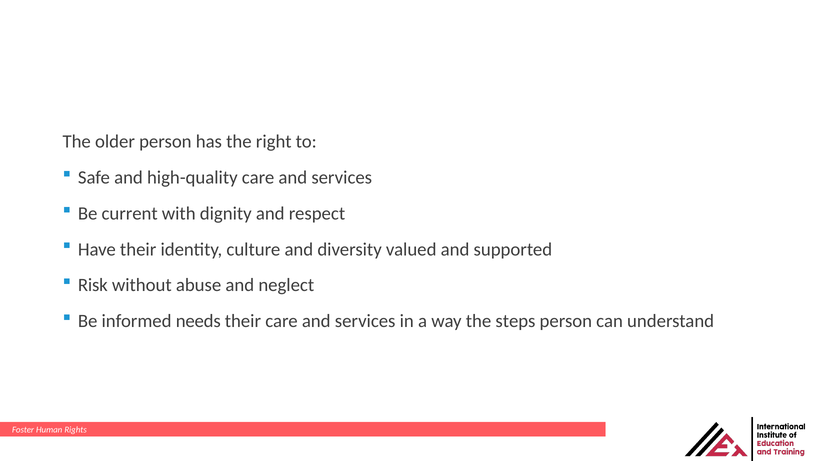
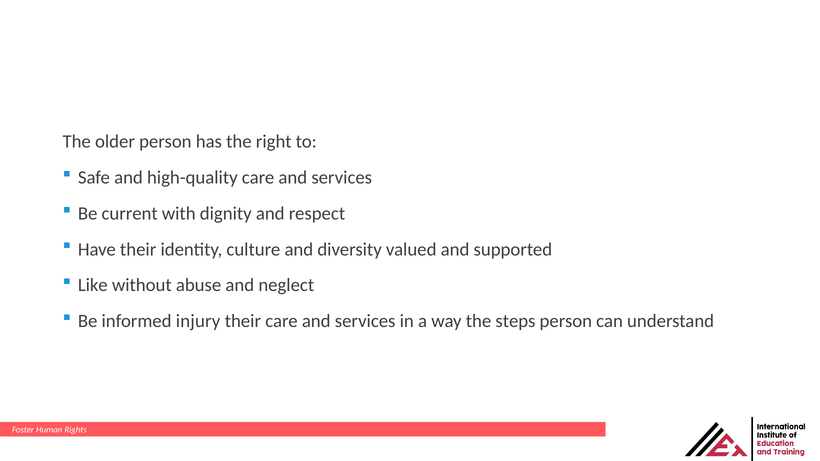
Risk: Risk -> Like (93, 285)
needs: needs -> injury (198, 321)
